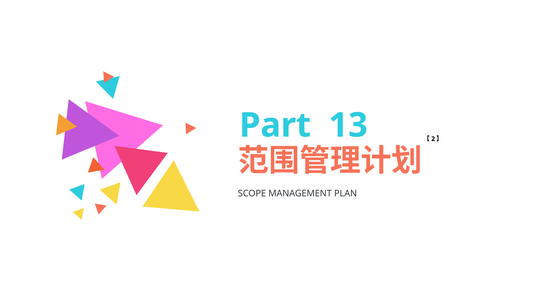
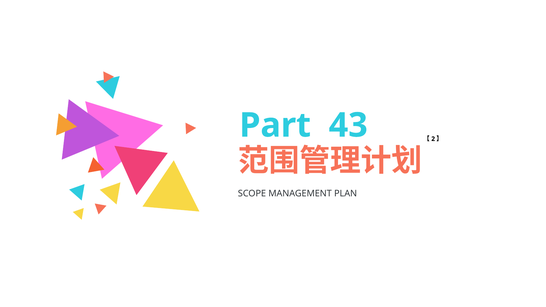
13: 13 -> 43 (348, 125)
